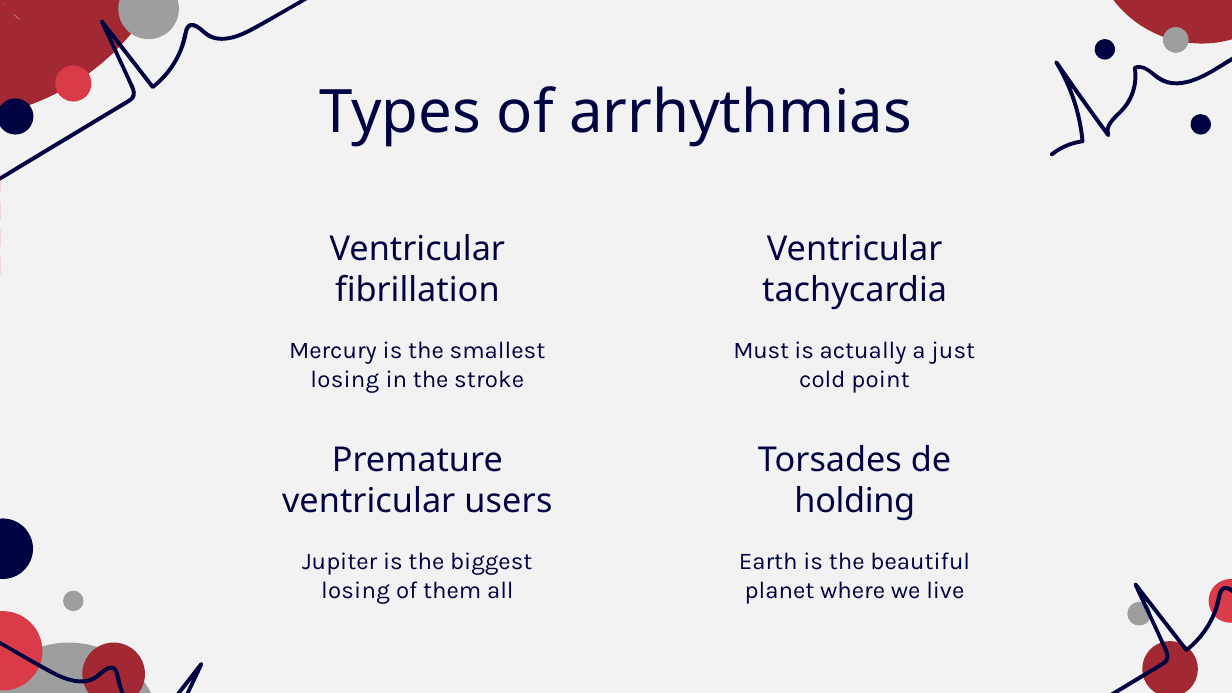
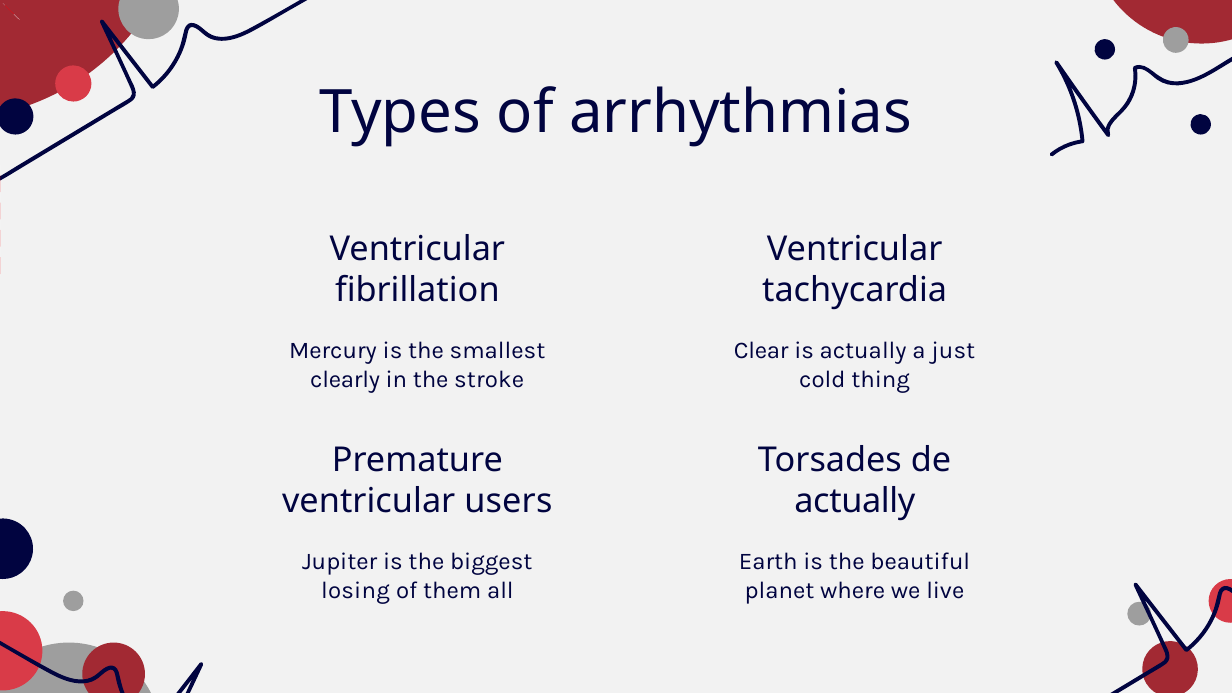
Must: Must -> Clear (761, 350)
losing: losing -> clearly (345, 379)
point: point -> thing (881, 379)
holding: holding -> actually (855, 502)
